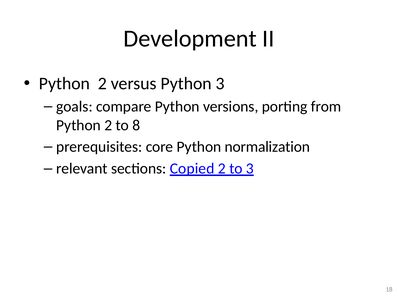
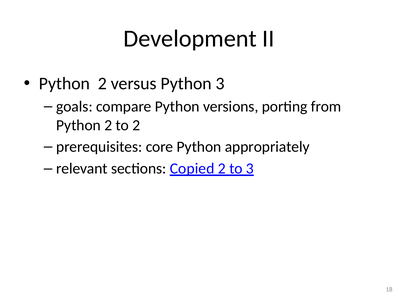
to 8: 8 -> 2 (136, 125)
normalization: normalization -> appropriately (267, 147)
